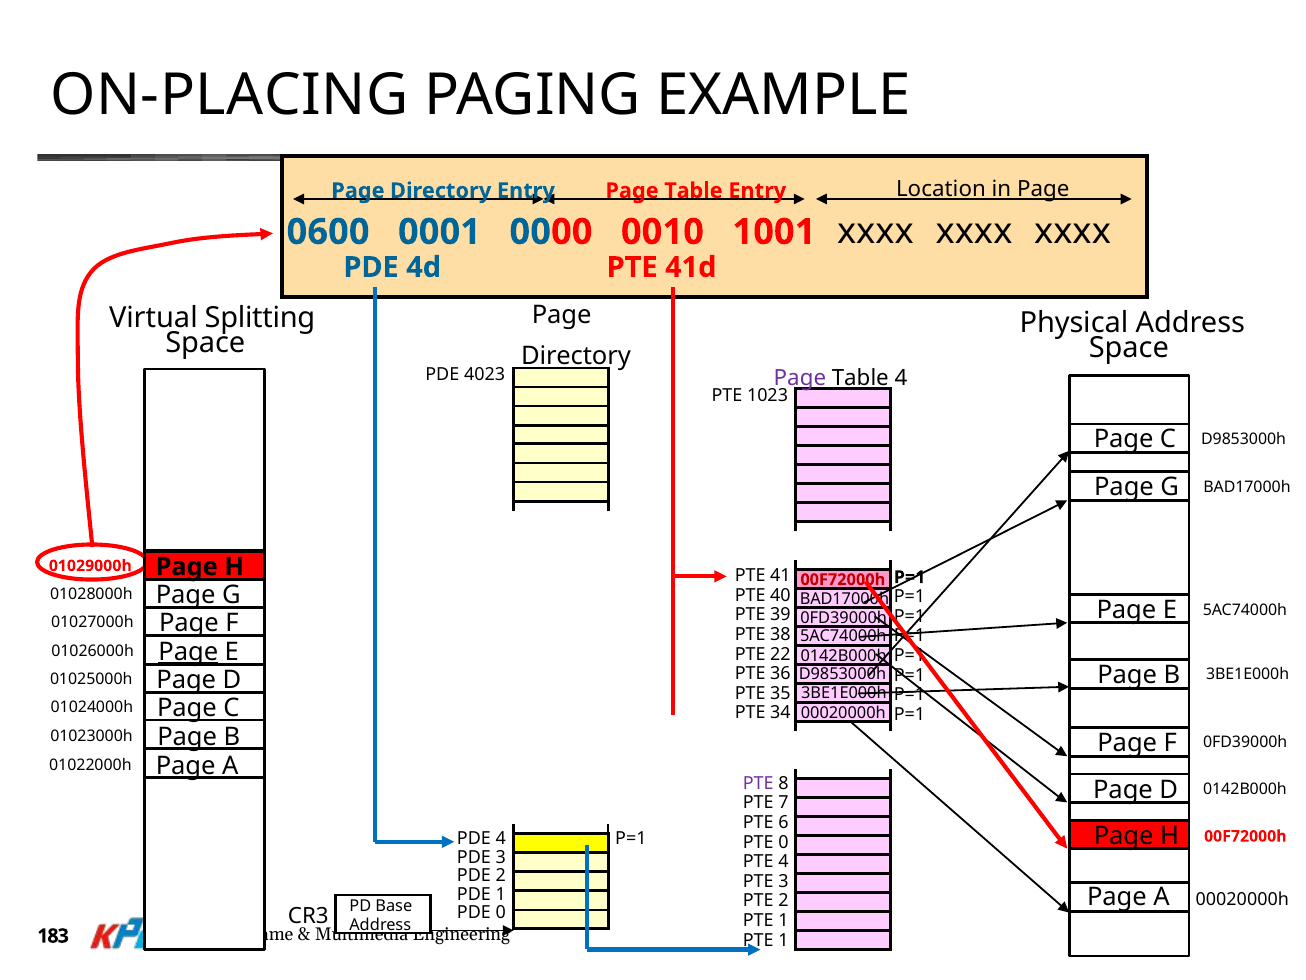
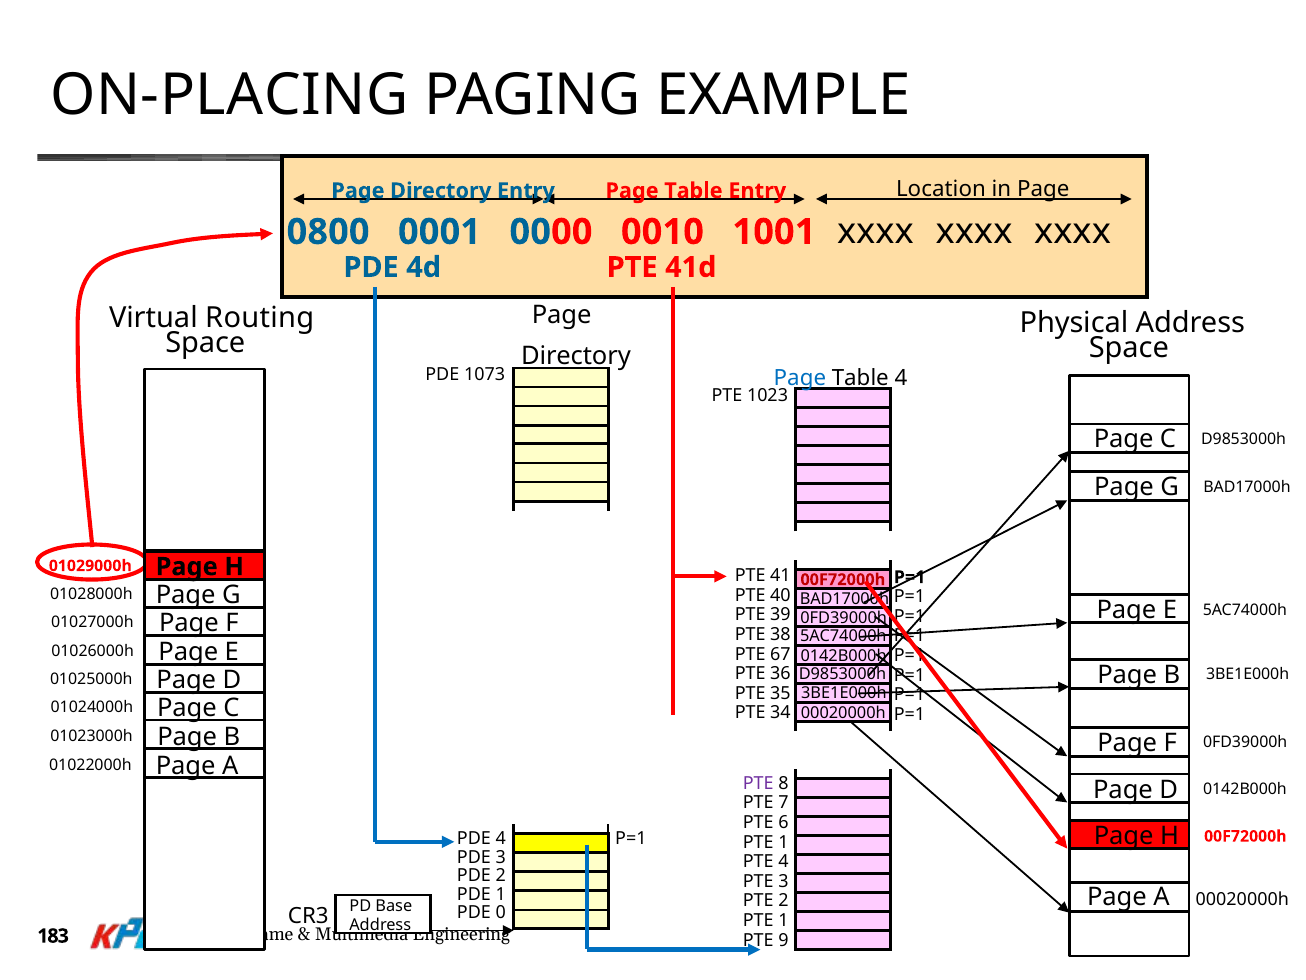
0600: 0600 -> 0800 (328, 232)
Splitting: Splitting -> Routing (260, 318)
4023: 4023 -> 1073 (485, 374)
Page colour: purple -> blue (800, 378)
Page underline: present -> none (188, 652)
22: 22 -> 67 (780, 654)
0: 0 -> 1 (783, 842)
1: 1 -> 9 (783, 940)
